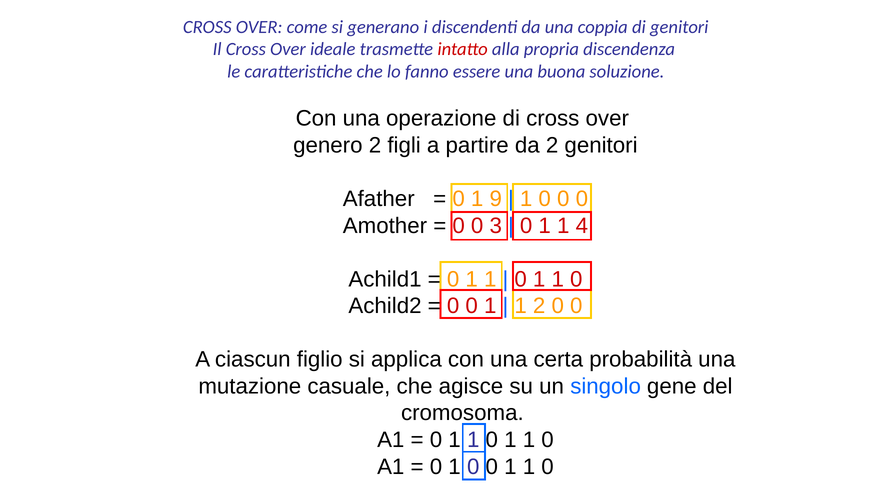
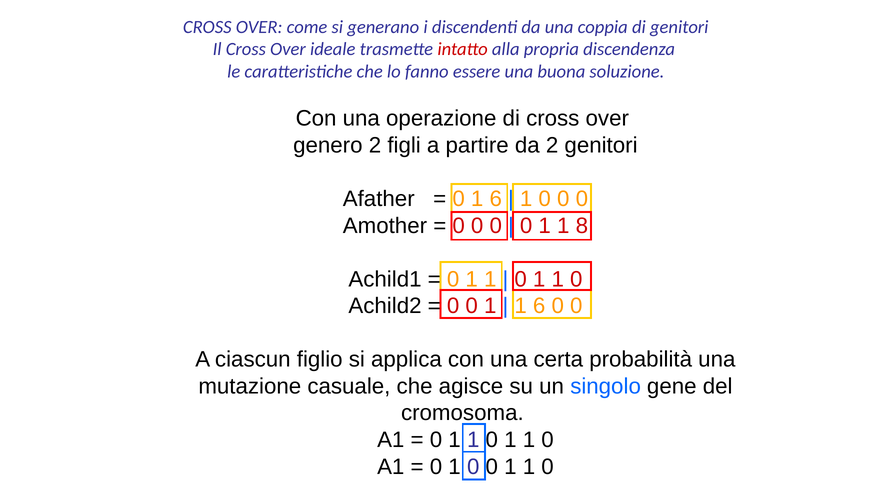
0 1 9: 9 -> 6 (496, 199)
3: 3 -> 0 (496, 226)
4: 4 -> 8 (582, 226)
2: 2 -> 6 (539, 306)
